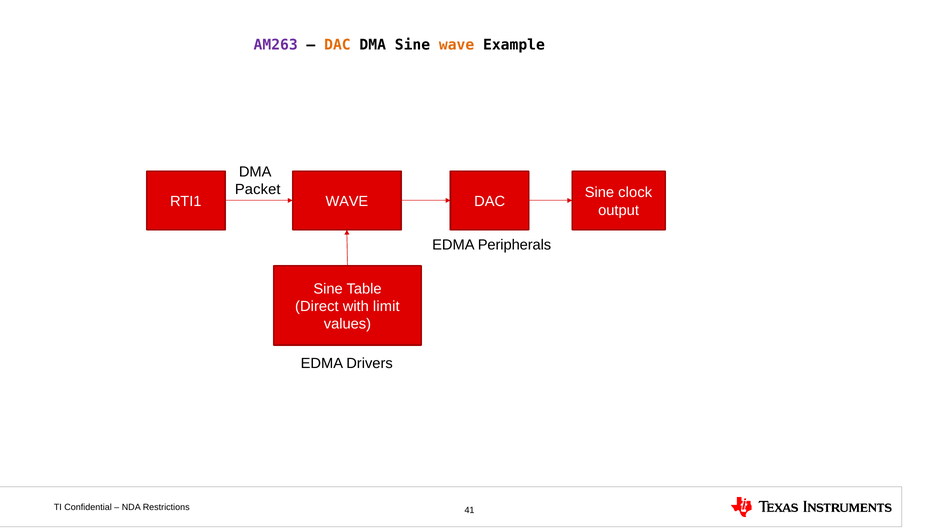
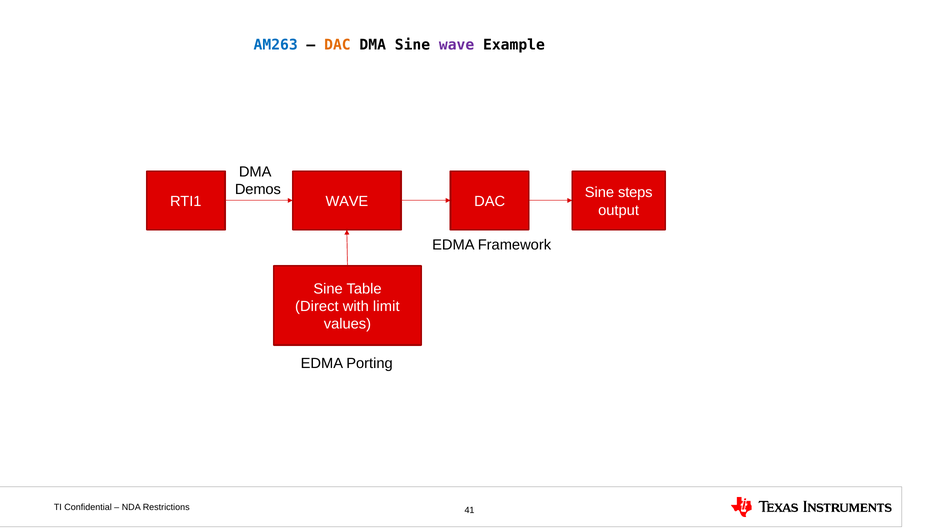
AM263 colour: purple -> blue (276, 45)
wave colour: orange -> purple (457, 45)
Packet: Packet -> Demos (258, 189)
clock: clock -> steps (635, 193)
Peripherals: Peripherals -> Framework (514, 245)
Drivers: Drivers -> Porting (370, 364)
